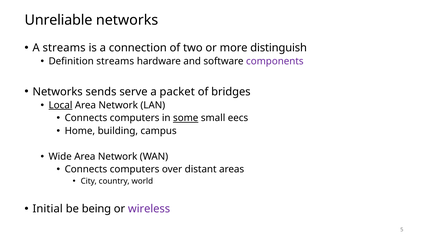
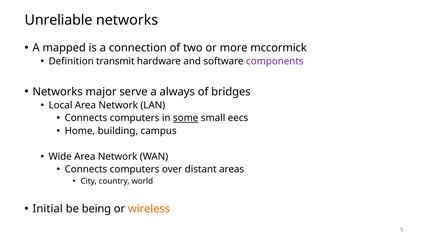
A streams: streams -> mapped (64, 48)
distinguish: distinguish -> mccormick (279, 48)
Definition streams: streams -> transmit (115, 61)
sends: sends -> major (101, 92)
packet: packet -> always (177, 92)
Local underline: present -> none (60, 105)
wireless colour: purple -> orange (149, 208)
